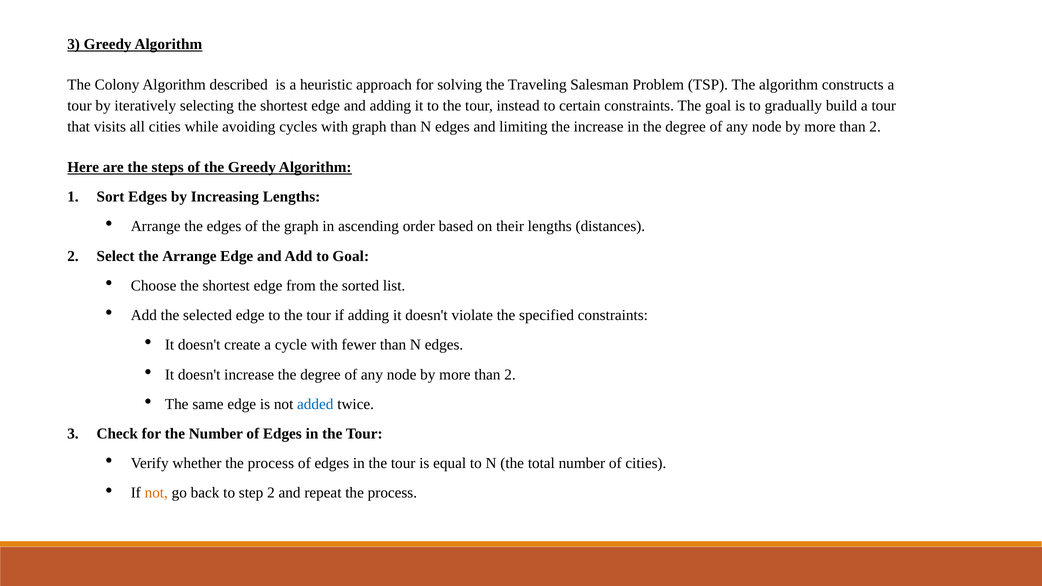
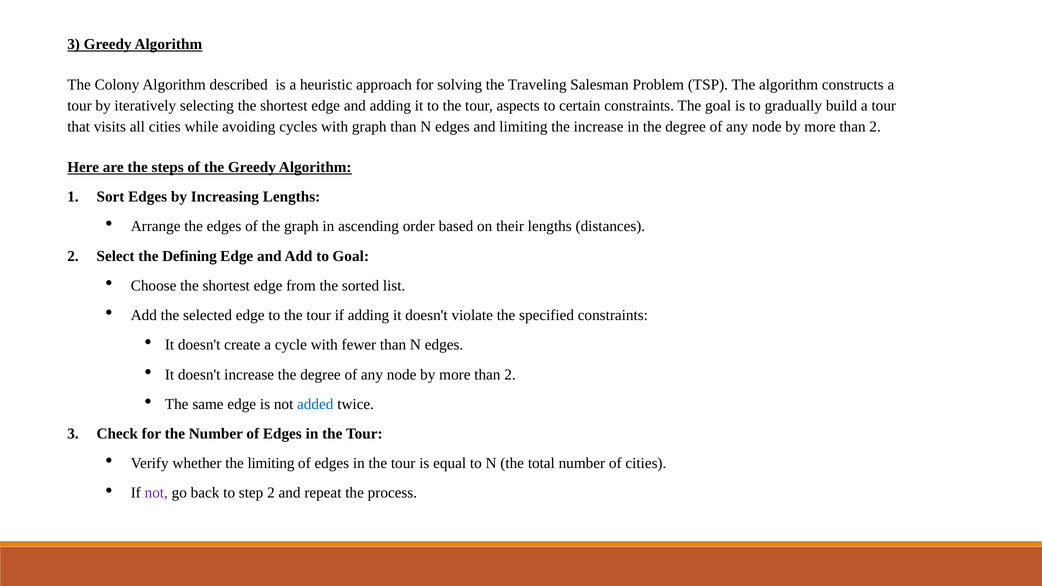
instead: instead -> aspects (518, 106)
the Arrange: Arrange -> Defining (189, 256)
whether the process: process -> limiting (271, 463)
not colour: orange -> purple (156, 493)
